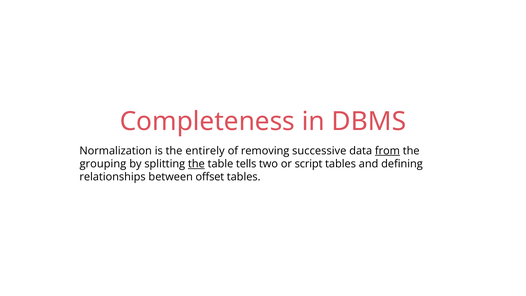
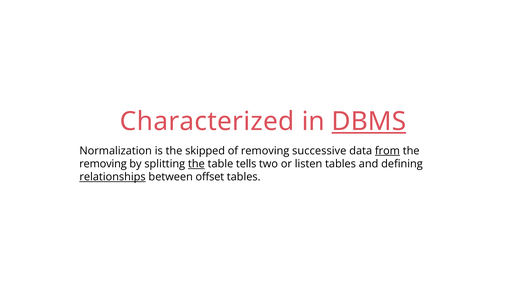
Completeness: Completeness -> Characterized (207, 121)
DBMS underline: none -> present (369, 121)
entirely: entirely -> skipped (205, 151)
grouping: grouping -> removing (103, 164)
script: script -> listen (309, 164)
relationships underline: none -> present (113, 177)
